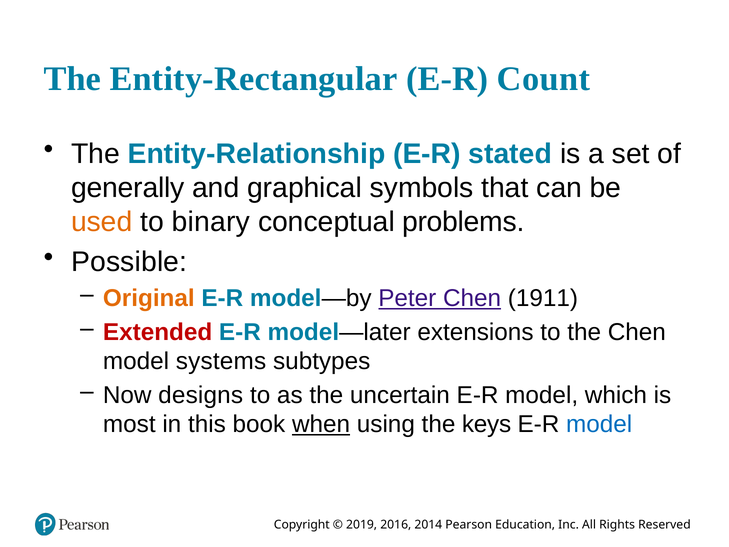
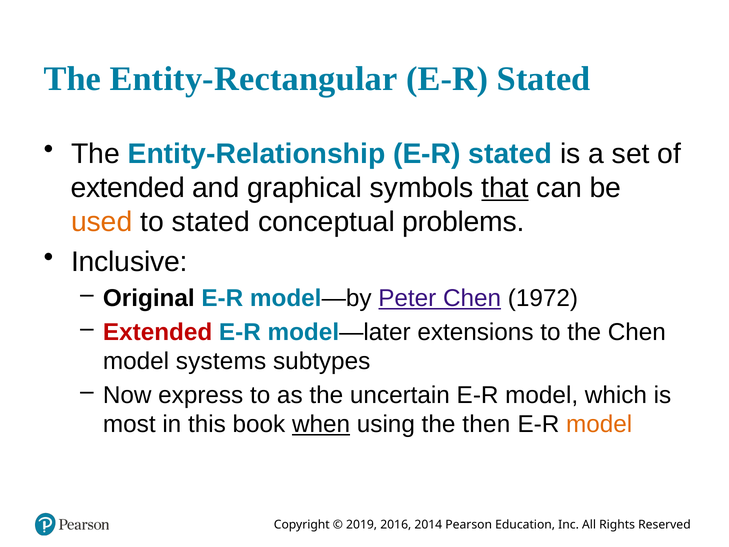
Count: Count -> Stated (544, 79)
generally: generally -> extended (128, 188)
that underline: none -> present (505, 188)
to binary: binary -> stated (211, 222)
Possible: Possible -> Inclusive (129, 262)
Original colour: orange -> black (149, 298)
1911: 1911 -> 1972 (543, 298)
designs: designs -> express (201, 395)
keys: keys -> then (486, 424)
model colour: blue -> orange (599, 424)
